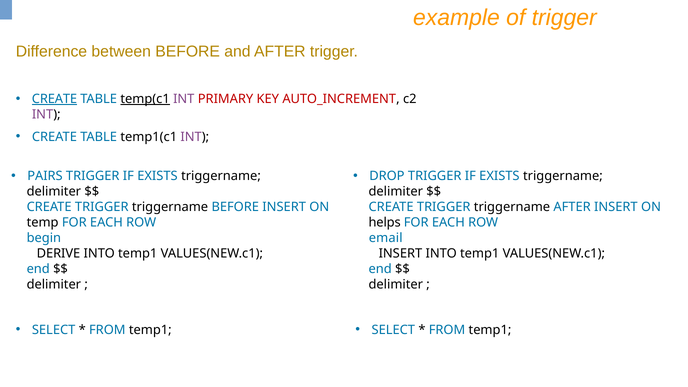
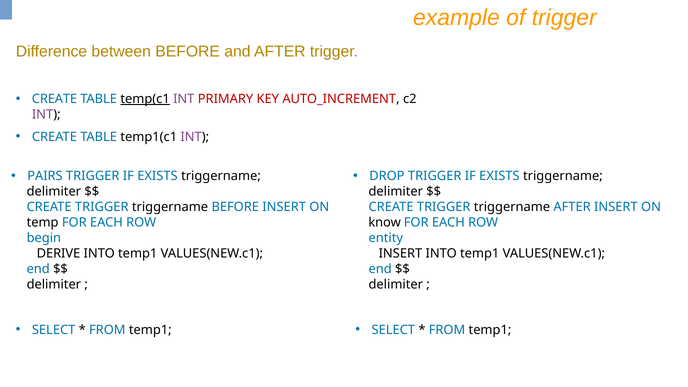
CREATE underline: present -> none (55, 99)
helps: helps -> know (385, 223)
email: email -> entity (386, 238)
